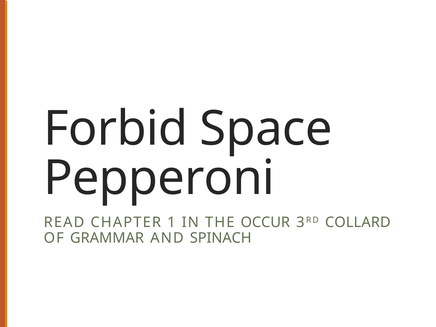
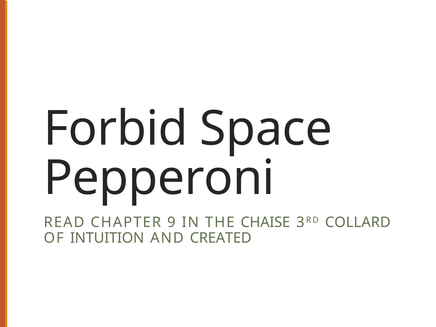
1: 1 -> 9 (171, 222)
OCCUR: OCCUR -> CHAISE (265, 222)
GRAMMAR: GRAMMAR -> INTUITION (107, 238)
SPINACH: SPINACH -> CREATED (221, 238)
